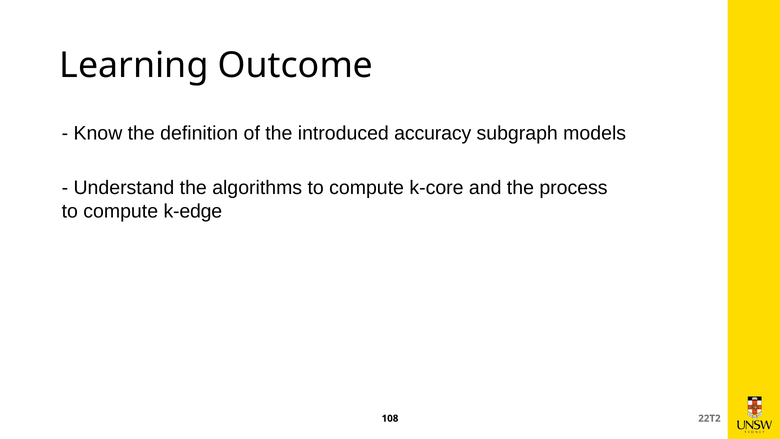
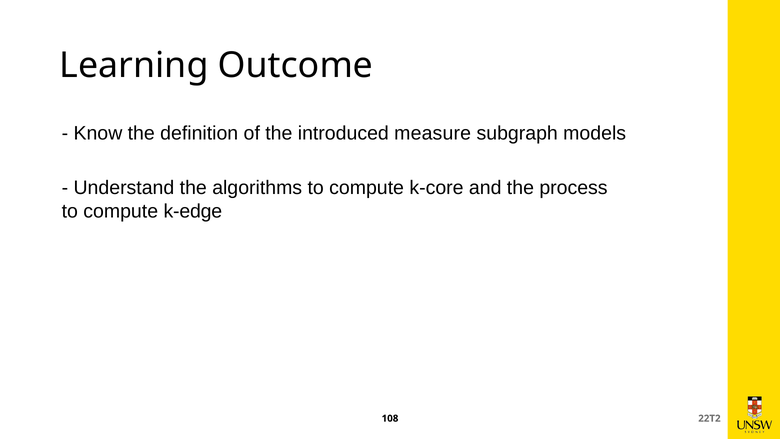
accuracy: accuracy -> measure (433, 133)
